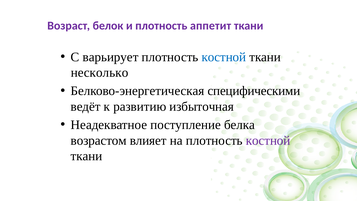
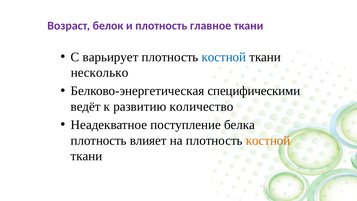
аппетит: аппетит -> главное (211, 26)
избыточная: избыточная -> количество (202, 106)
возрастом: возрастом -> плотность (99, 140)
костной colour: purple -> orange (268, 140)
